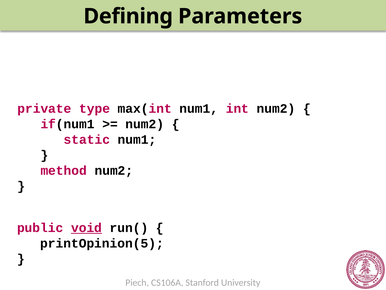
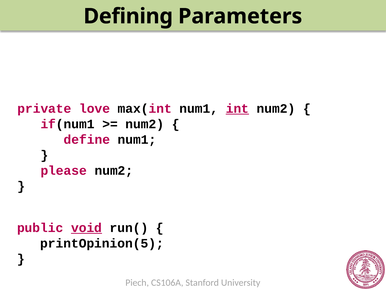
type: type -> love (95, 108)
int underline: none -> present (237, 108)
static: static -> define (87, 139)
method: method -> please (64, 170)
